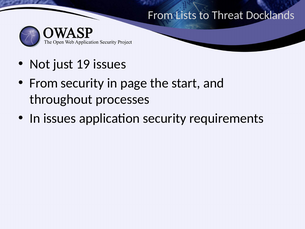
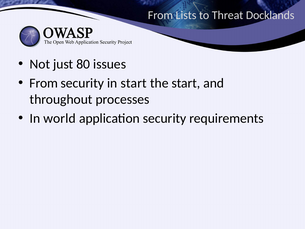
19: 19 -> 80 (83, 64)
in page: page -> start (134, 83)
In issues: issues -> world (60, 118)
